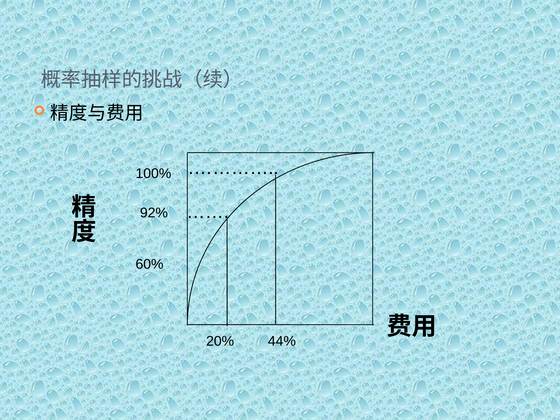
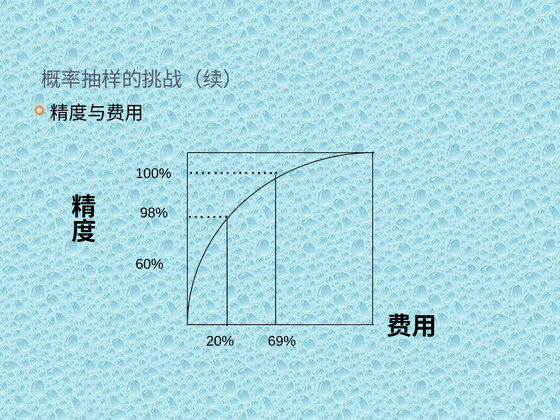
92%: 92% -> 98% (154, 213)
44%: 44% -> 69% (282, 341)
